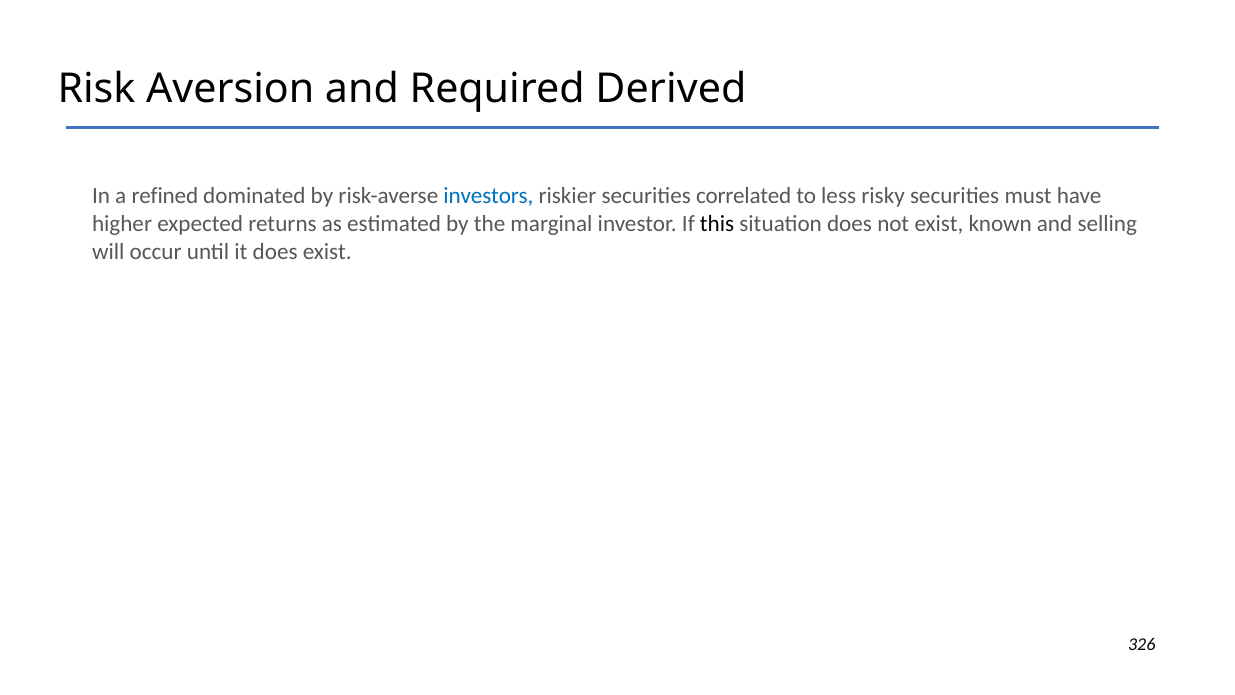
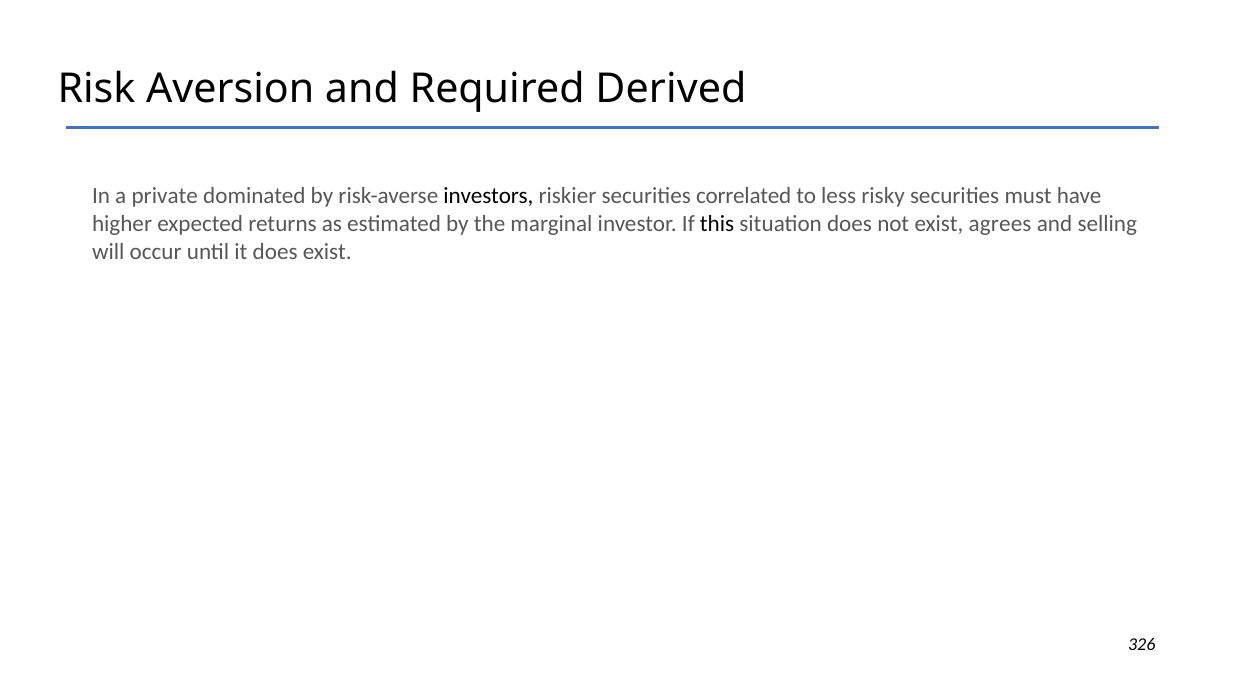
refined: refined -> private (165, 196)
investors colour: blue -> black (488, 196)
known: known -> agrees (1000, 224)
